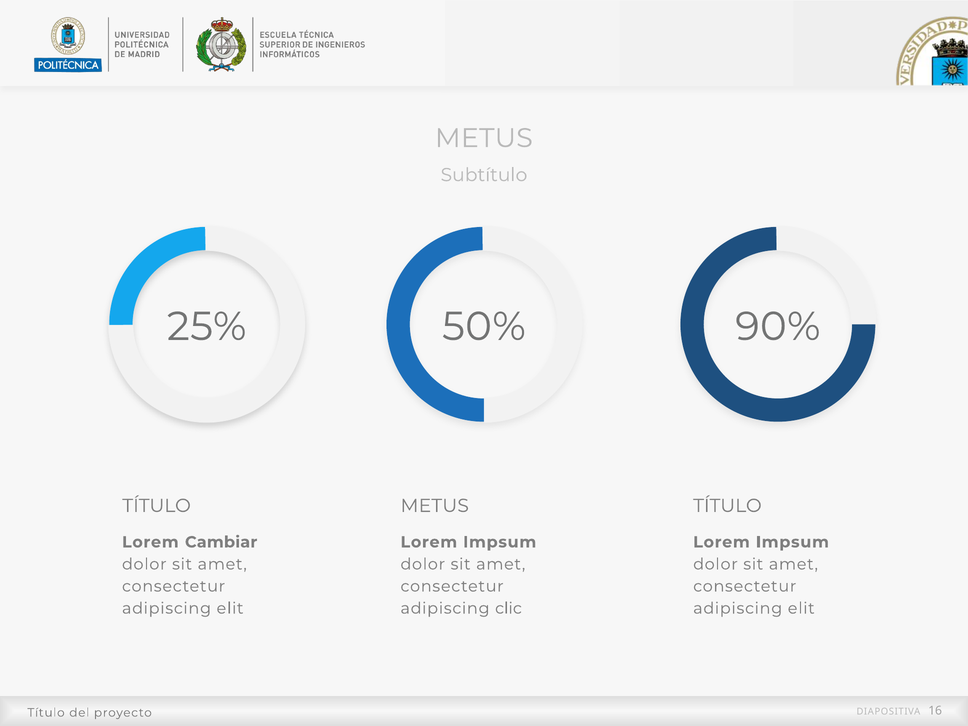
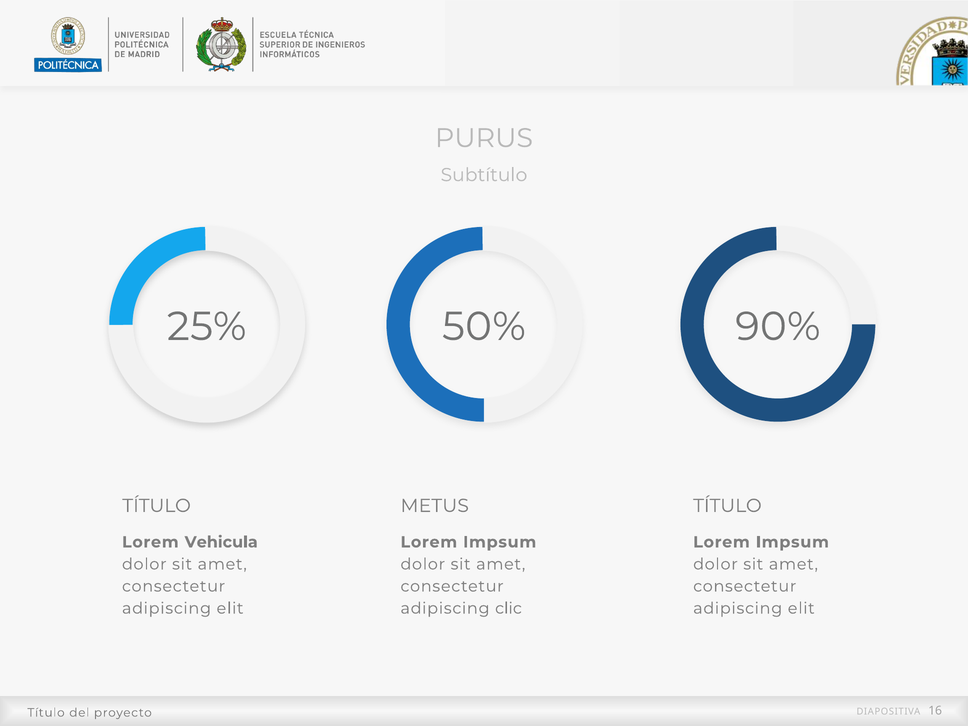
METUS: METUS -> PURUS (484, 138)
Cambiar: Cambiar -> Vehicula (221, 542)
